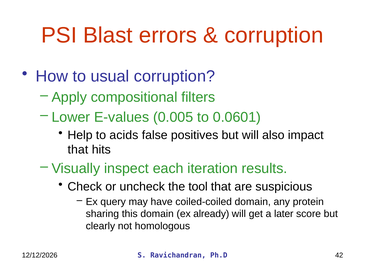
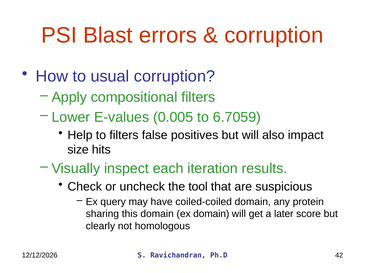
0.0601: 0.0601 -> 6.7059 (237, 117)
to acids: acids -> filters (124, 136)
that: that -> size (78, 150)
ex already: already -> domain (211, 214)
